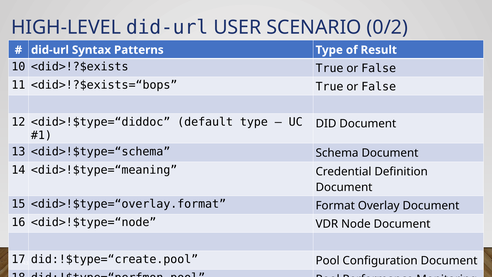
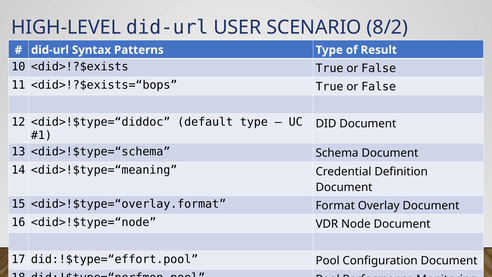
0/2: 0/2 -> 8/2 (387, 27)
did:!$type=“create.pool: did:!$type=“create.pool -> did:!$type=“effort.pool (115, 259)
